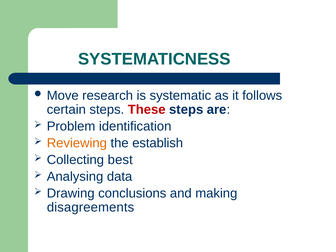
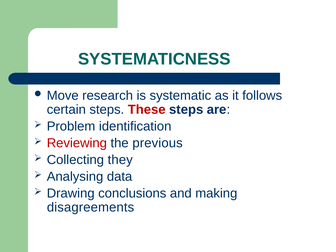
Reviewing colour: orange -> red (77, 143)
establish: establish -> previous (158, 143)
best: best -> they (120, 160)
